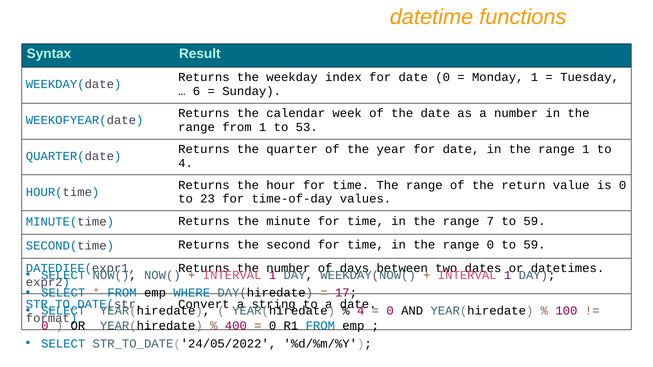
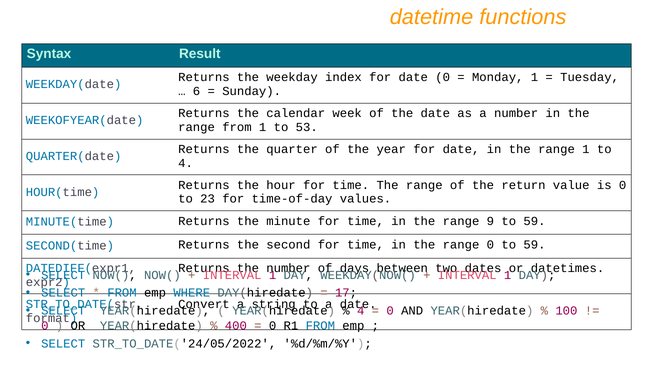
7: 7 -> 9 (490, 221)
